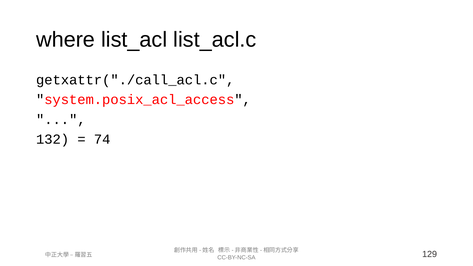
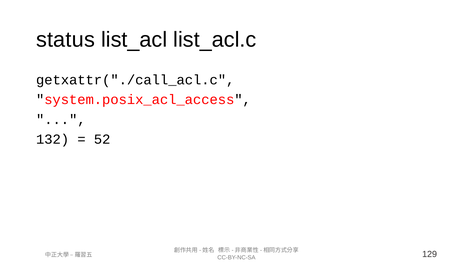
where: where -> status (65, 40)
74: 74 -> 52 (102, 139)
